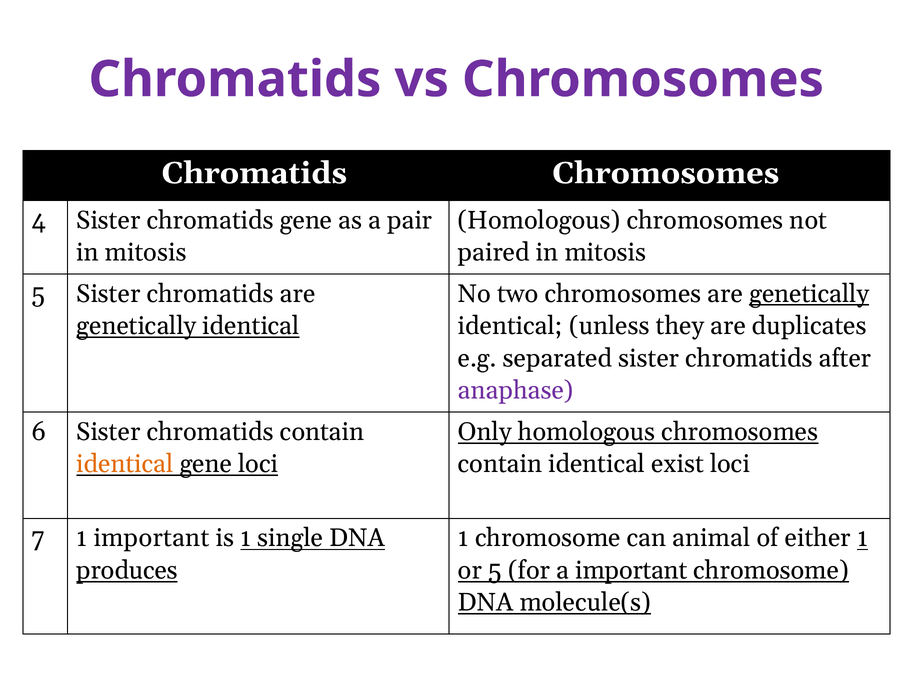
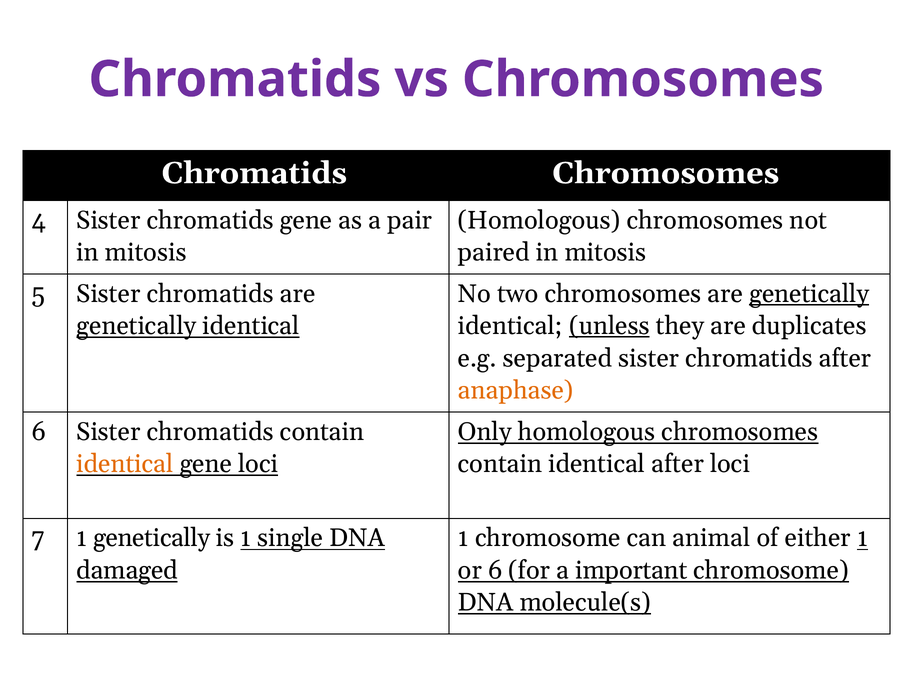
unless underline: none -> present (609, 326)
anaphase colour: purple -> orange (516, 391)
identical exist: exist -> after (678, 464)
1 important: important -> genetically (152, 539)
produces: produces -> damaged (127, 571)
or 5: 5 -> 6 (495, 571)
